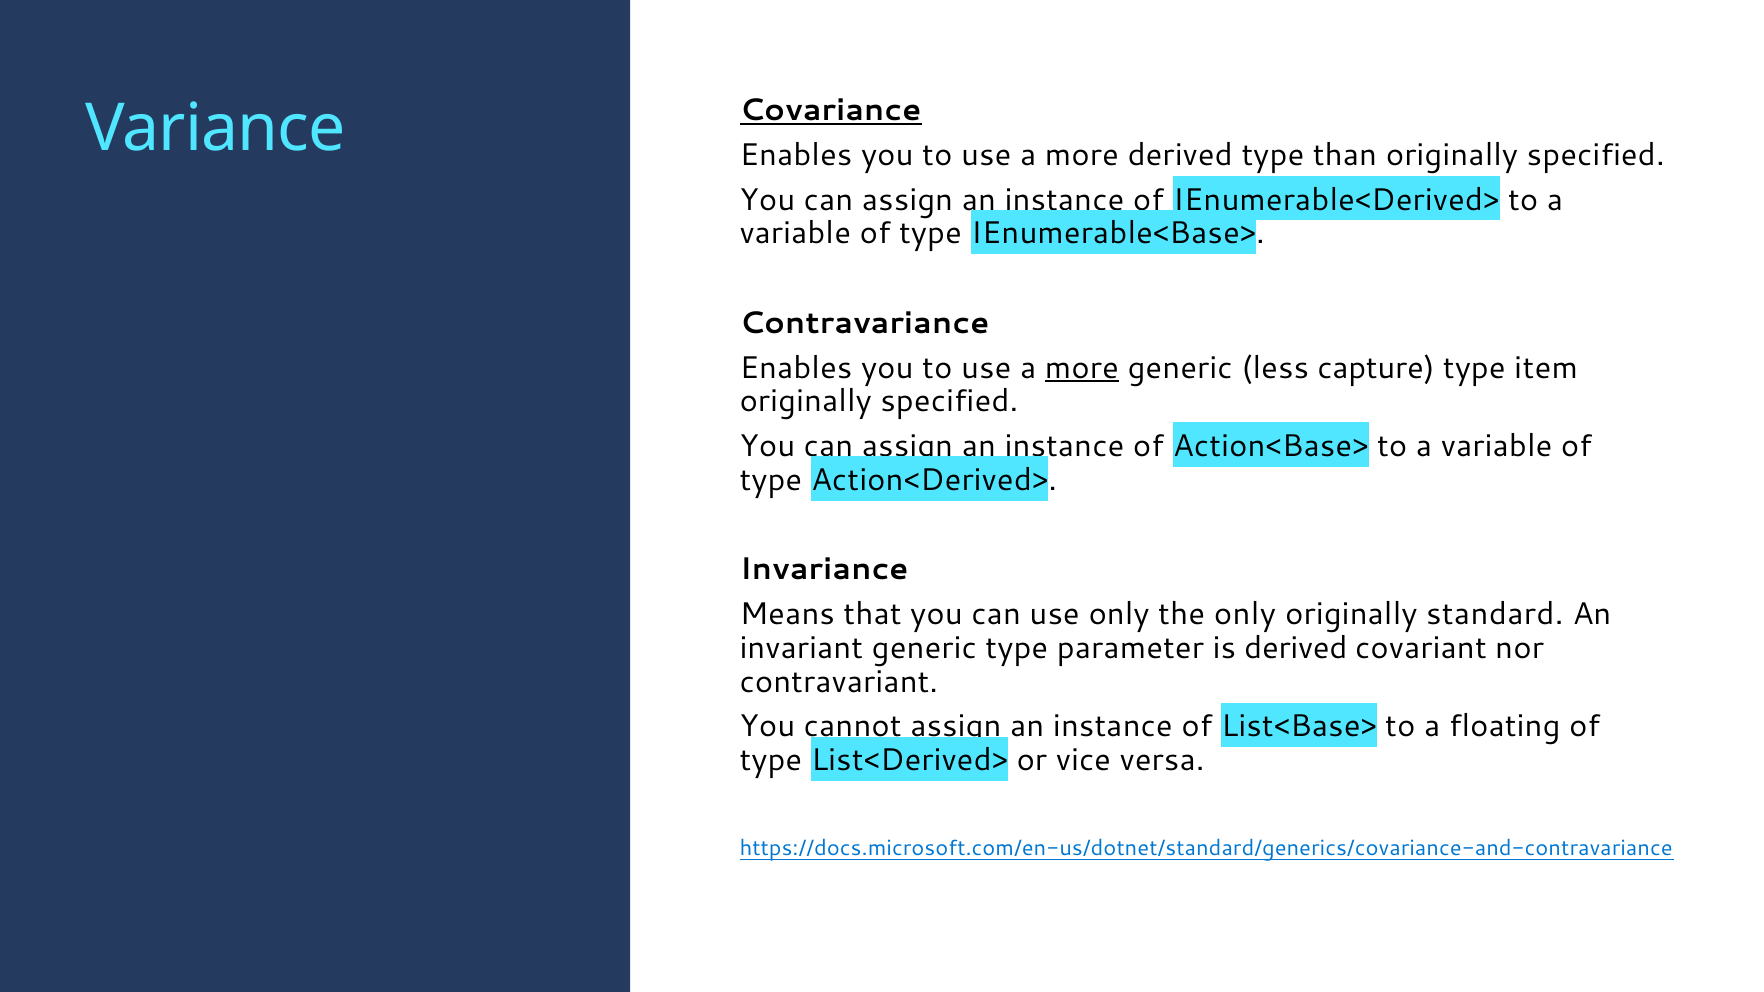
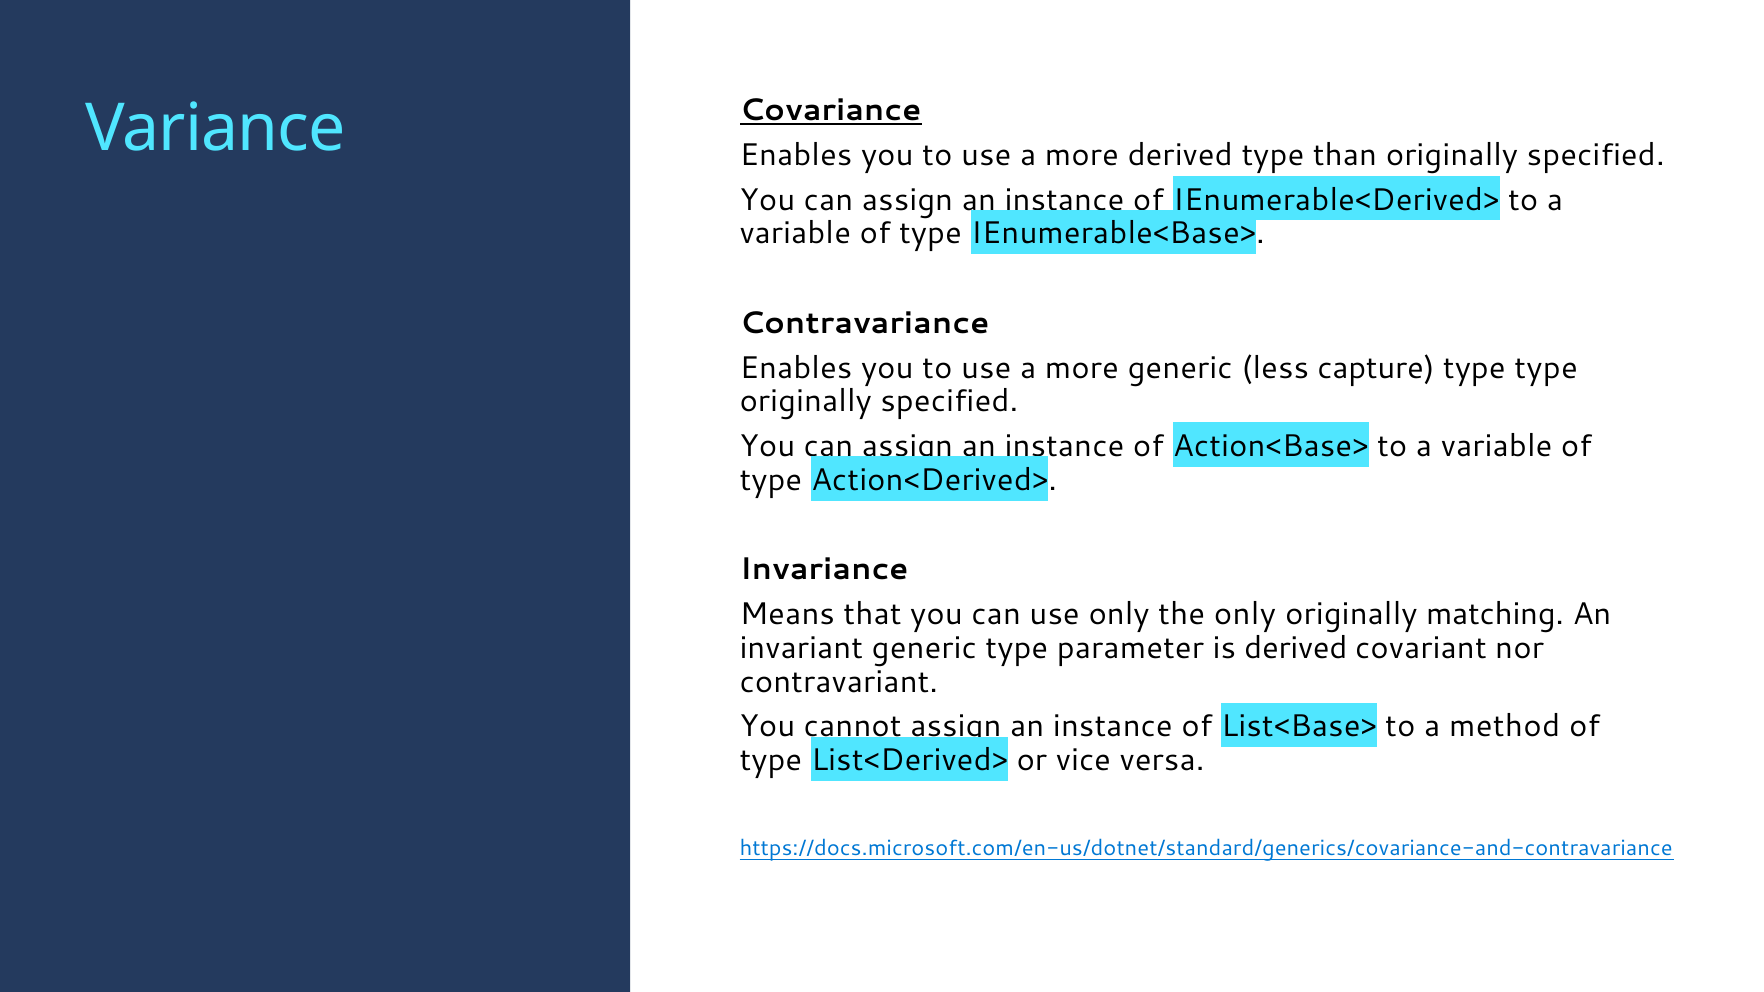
more underline: present -> none (1082, 368)
type item: item -> type (1546, 368)
standard: standard -> matching (1495, 615)
floating: floating -> method (1505, 727)
